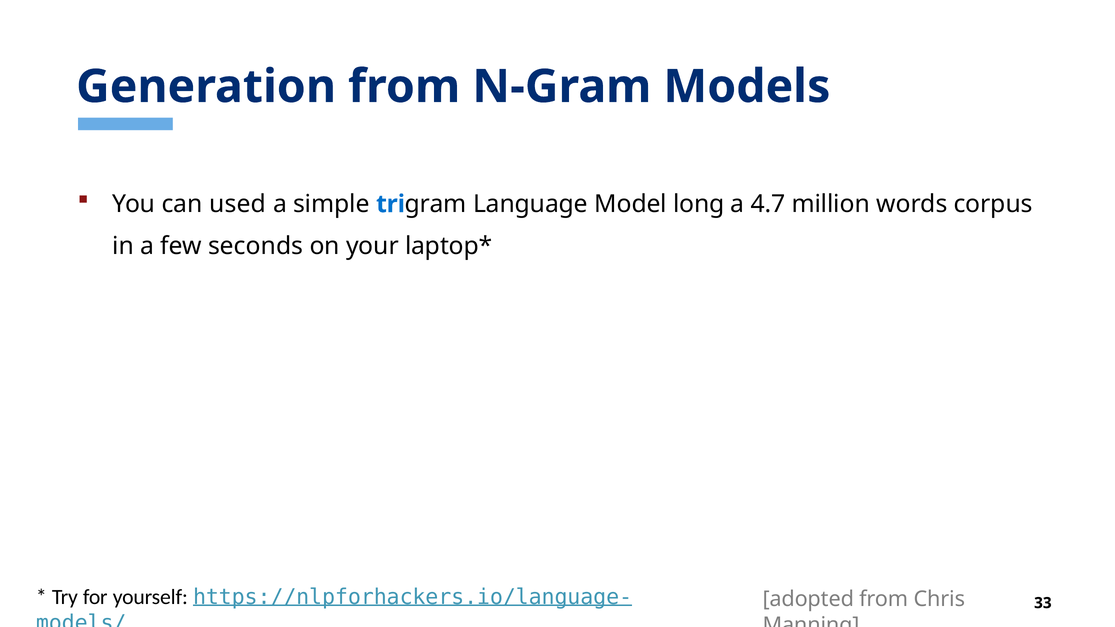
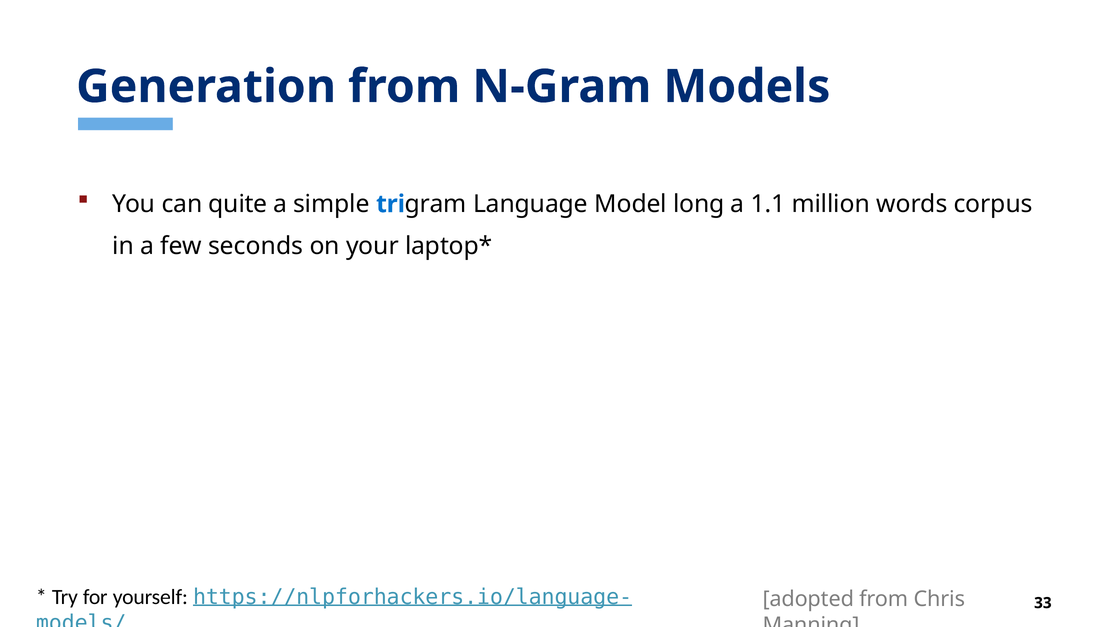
used: used -> quite (238, 204)
4.7: 4.7 -> 1.1 (768, 204)
